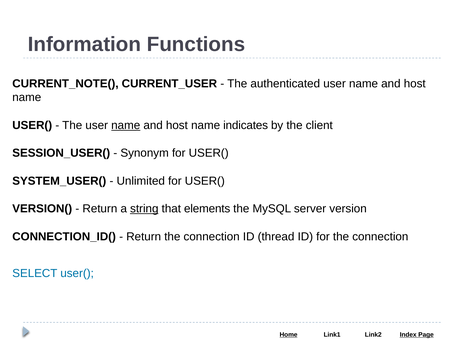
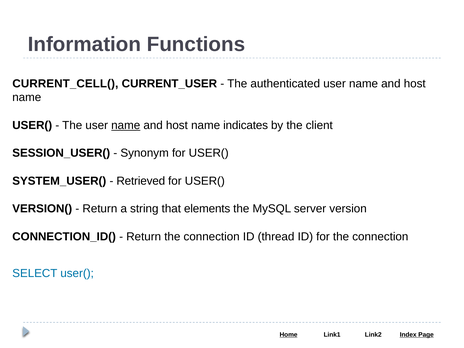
CURRENT_NOTE(: CURRENT_NOTE( -> CURRENT_CELL( (65, 84)
Unlimited: Unlimited -> Retrieved (141, 181)
string underline: present -> none (144, 209)
